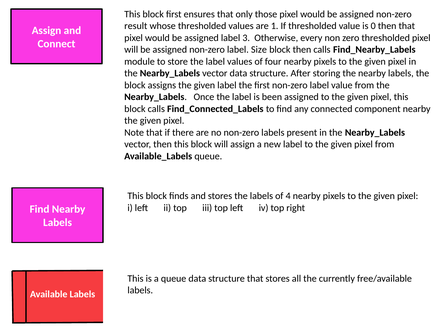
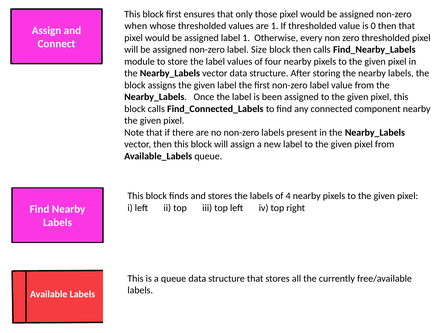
result: result -> when (136, 26)
label 3: 3 -> 1 (246, 38)
